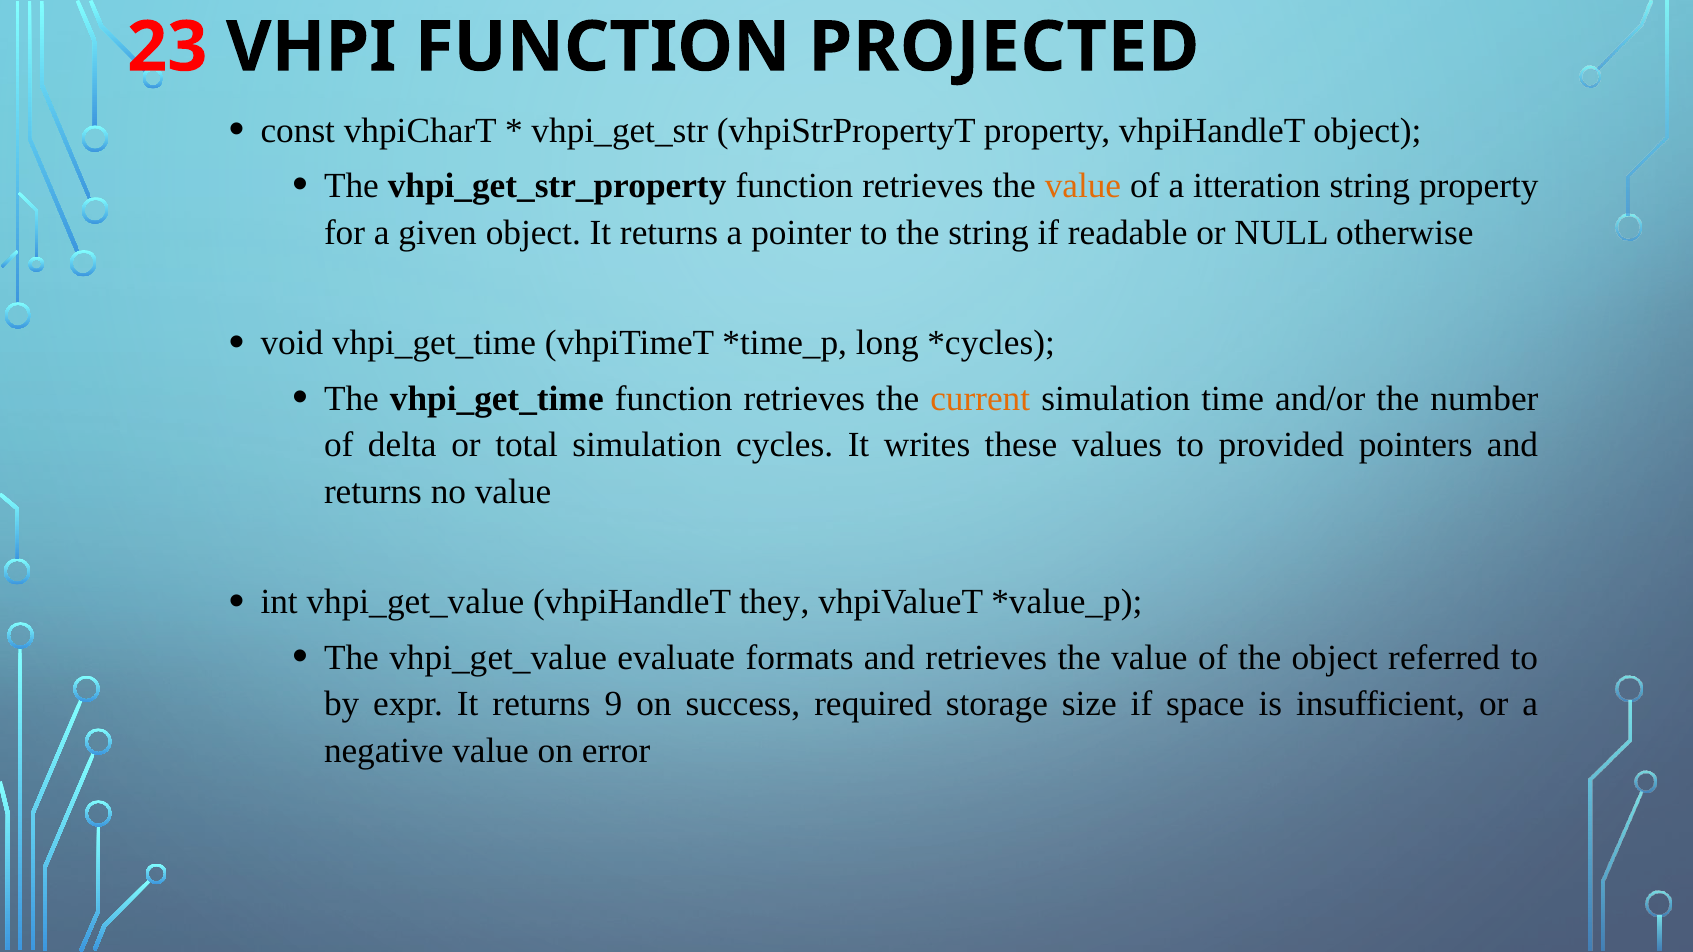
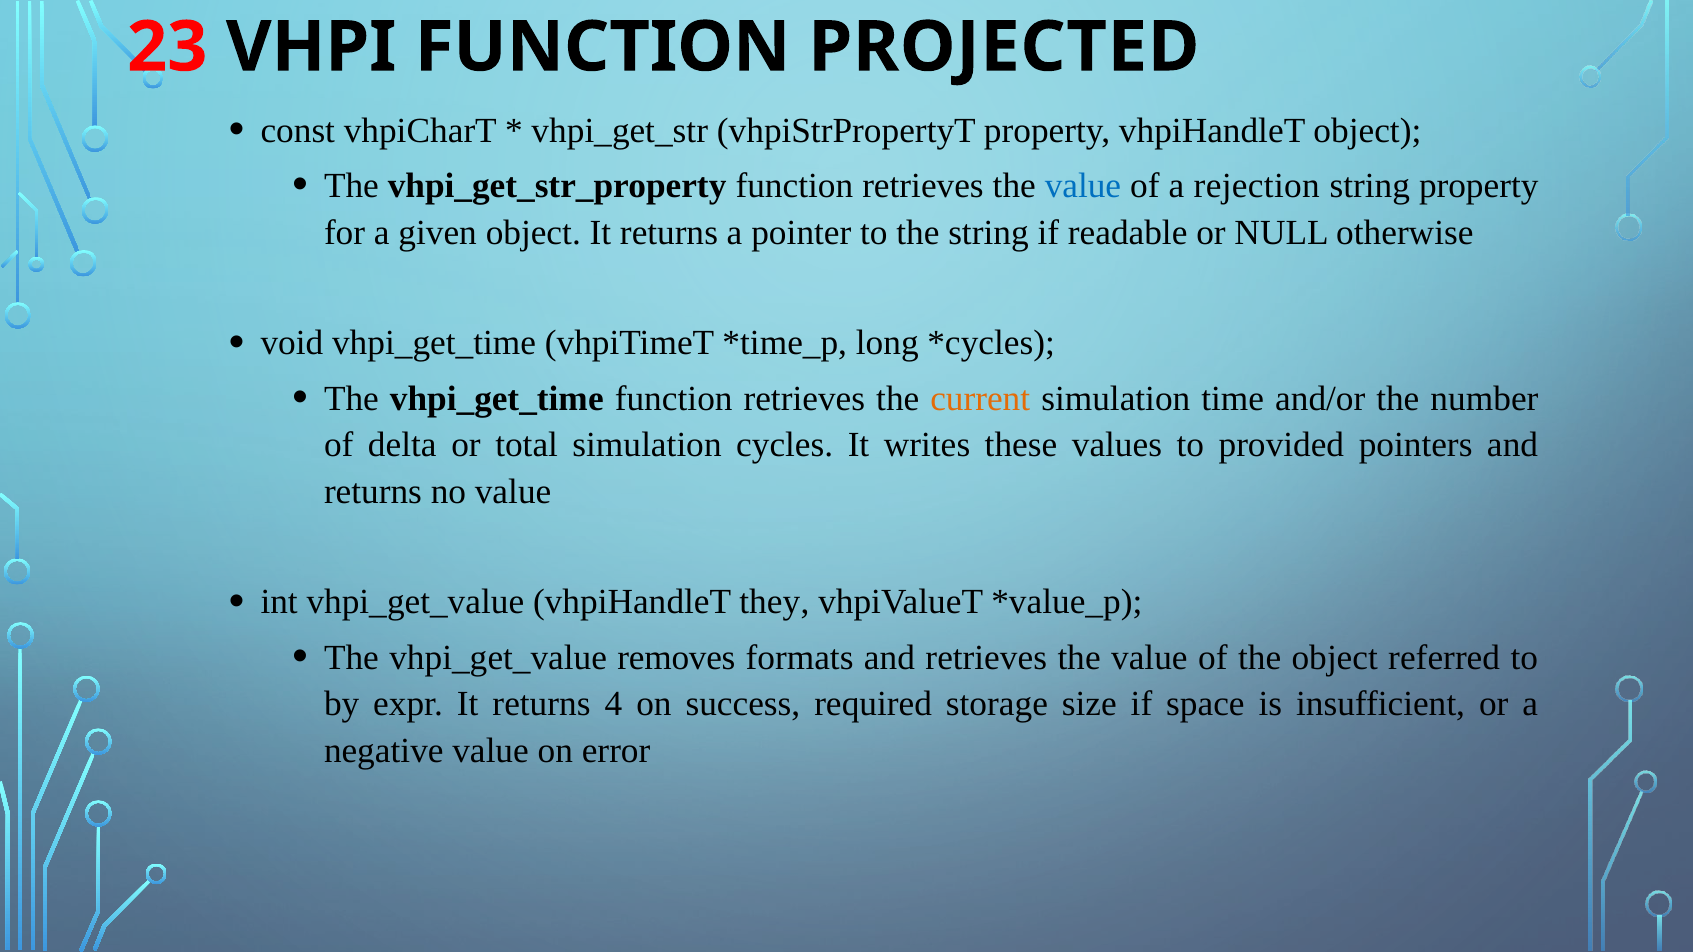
value colour: orange -> blue (1083, 186)
itteration: itteration -> rejection (1257, 186)
evaluate: evaluate -> removes (676, 658)
9: 9 -> 4 (613, 704)
